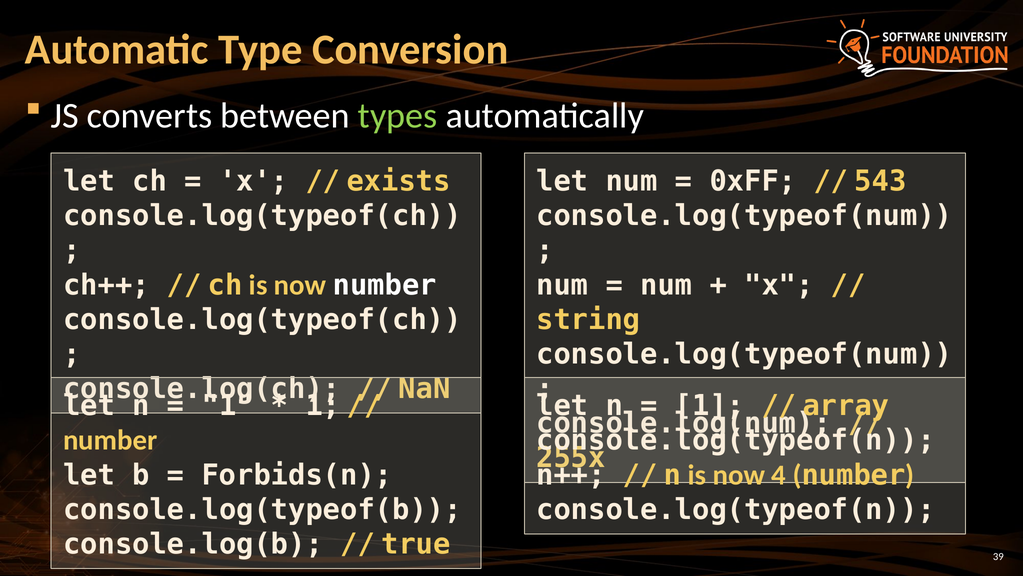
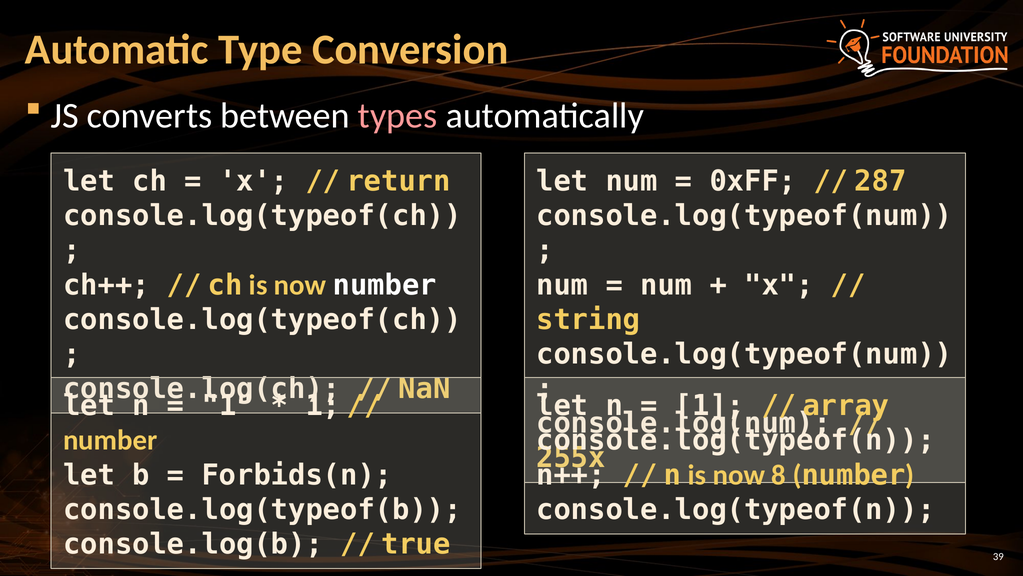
types colour: light green -> pink (398, 116)
exists: exists -> return (399, 181)
543: 543 -> 287 (880, 181)
4: 4 -> 8 (779, 475)
